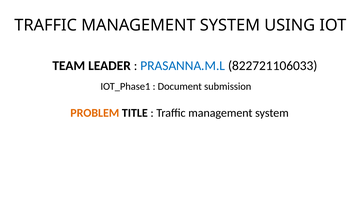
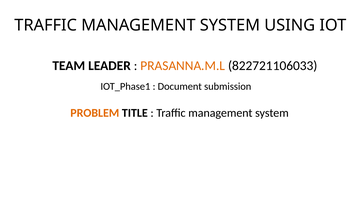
PRASANNA.M.L colour: blue -> orange (183, 66)
